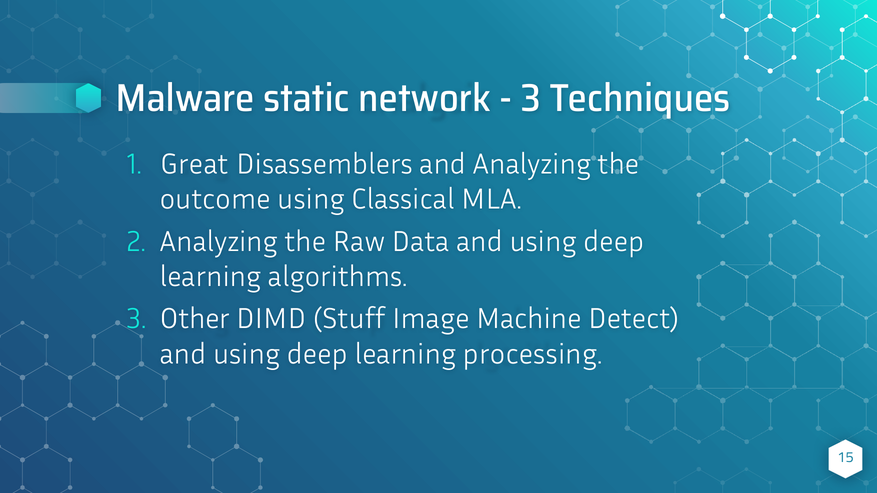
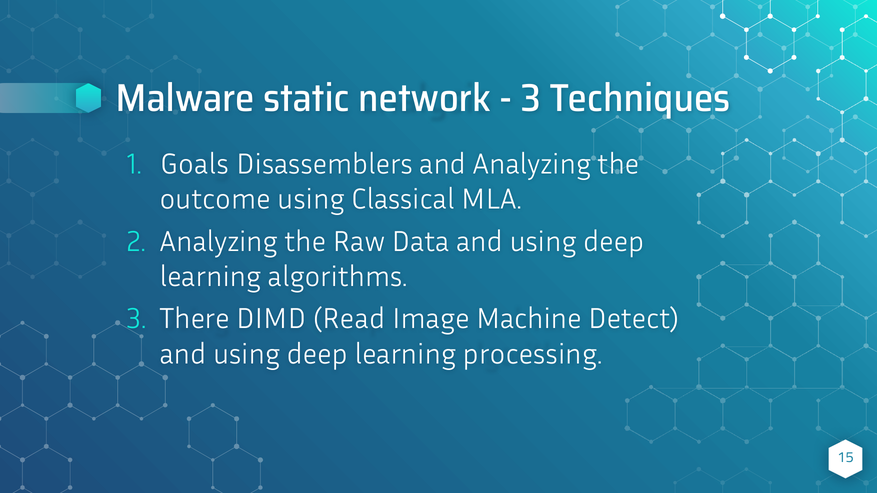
Great: Great -> Goals (194, 164)
Other: Other -> There (195, 319)
Stuff: Stuff -> Read (349, 319)
